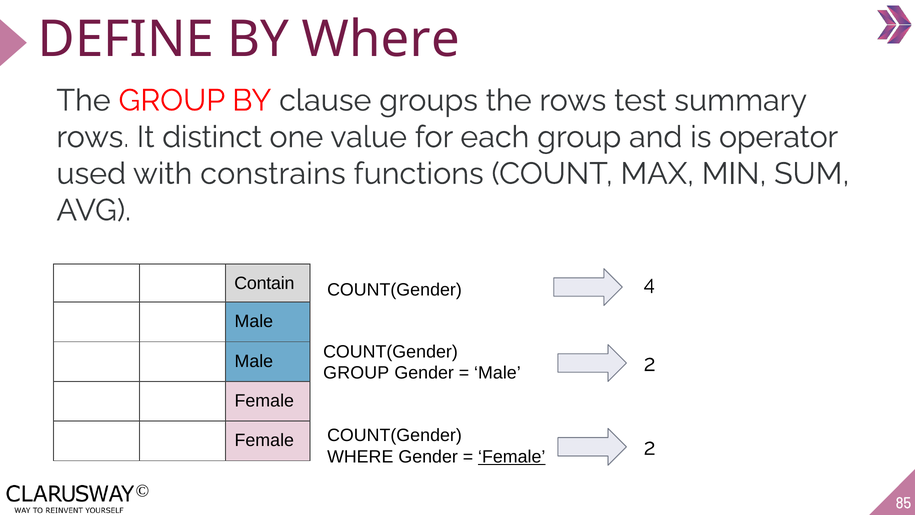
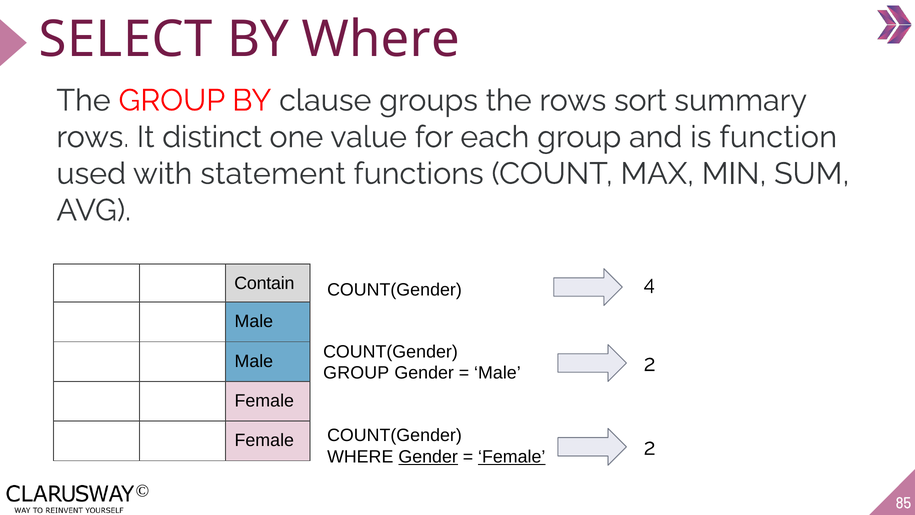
DEFINE: DEFINE -> SELECT (126, 40)
test: test -> sort (640, 100)
operator: operator -> function (778, 137)
constrains: constrains -> statement (273, 174)
Gender underline: none -> present (428, 457)
